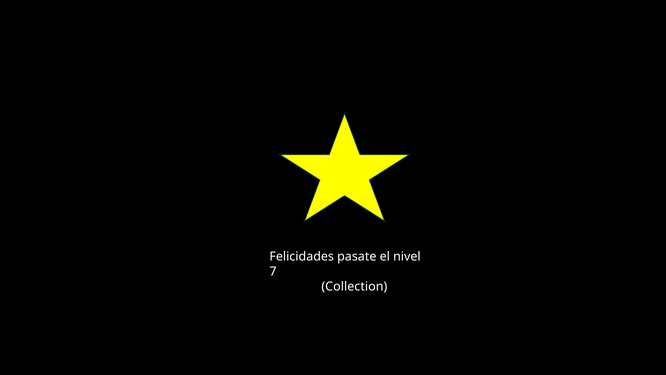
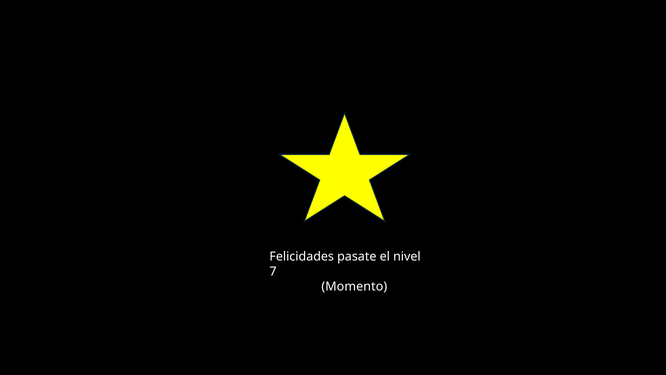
Collection: Collection -> Momento (354, 286)
